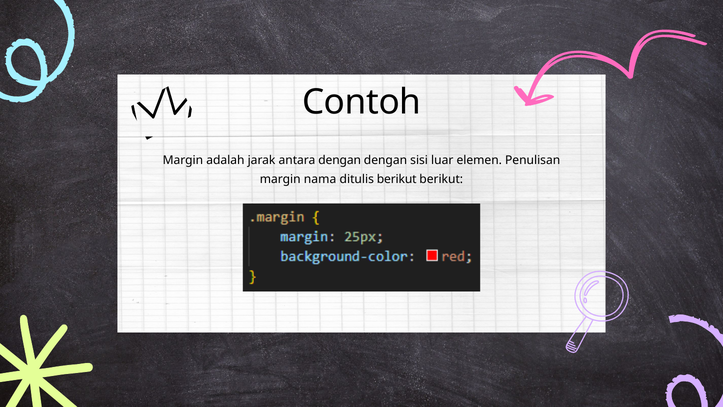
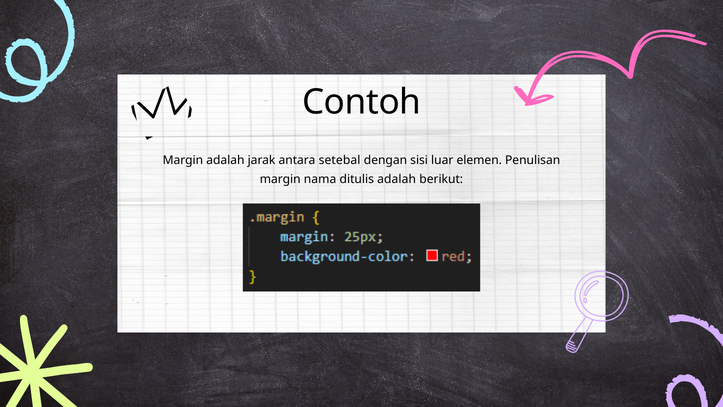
antara dengan: dengan -> setebal (340, 160)
ditulis berikut: berikut -> adalah (397, 179)
